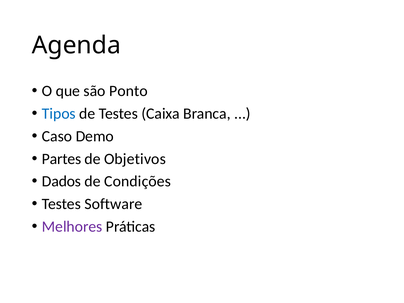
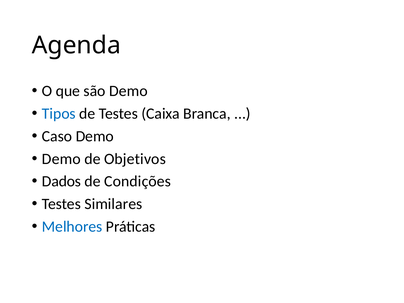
são Ponto: Ponto -> Demo (129, 91)
Partes: Partes -> Demo (61, 159)
Software: Software -> Similares (113, 204)
Melhores colour: purple -> blue (72, 227)
